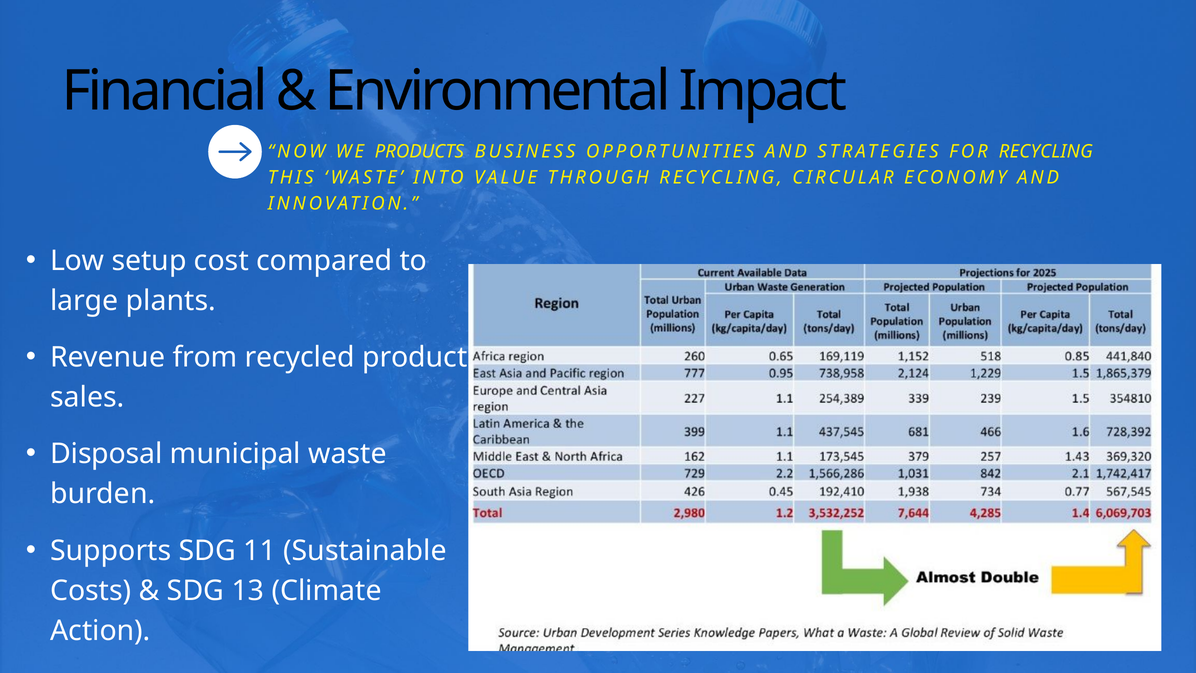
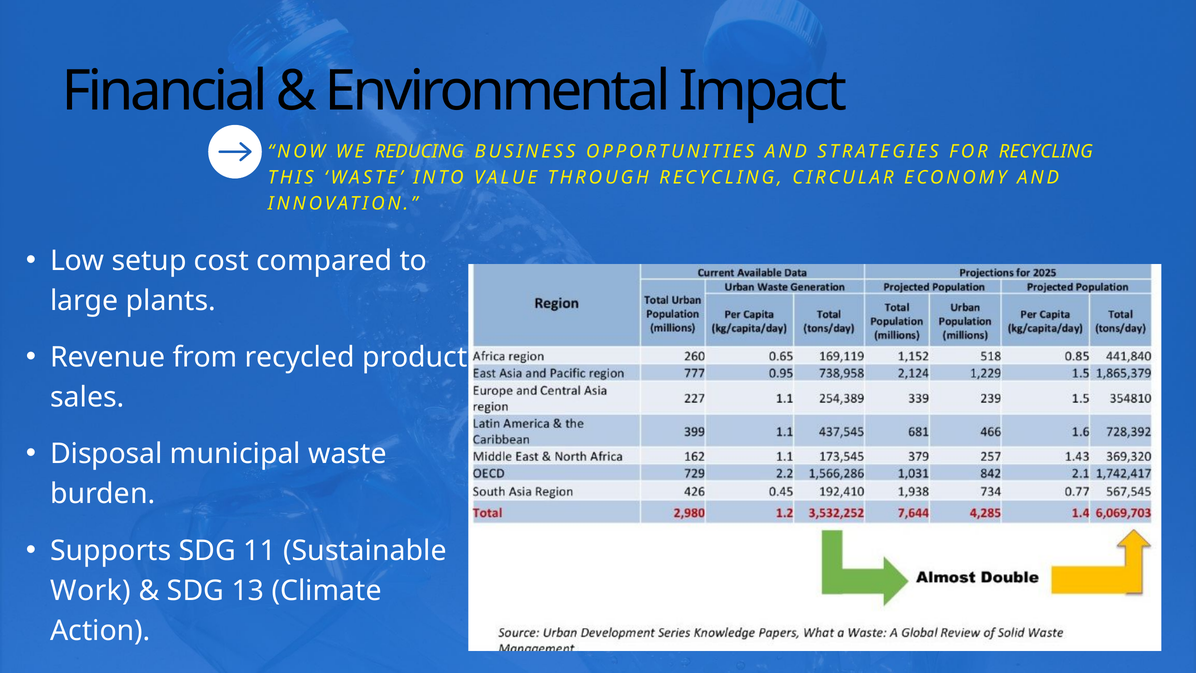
PRODUCTS: PRODUCTS -> REDUCING (419, 151)
Costs: Costs -> Work (91, 591)
